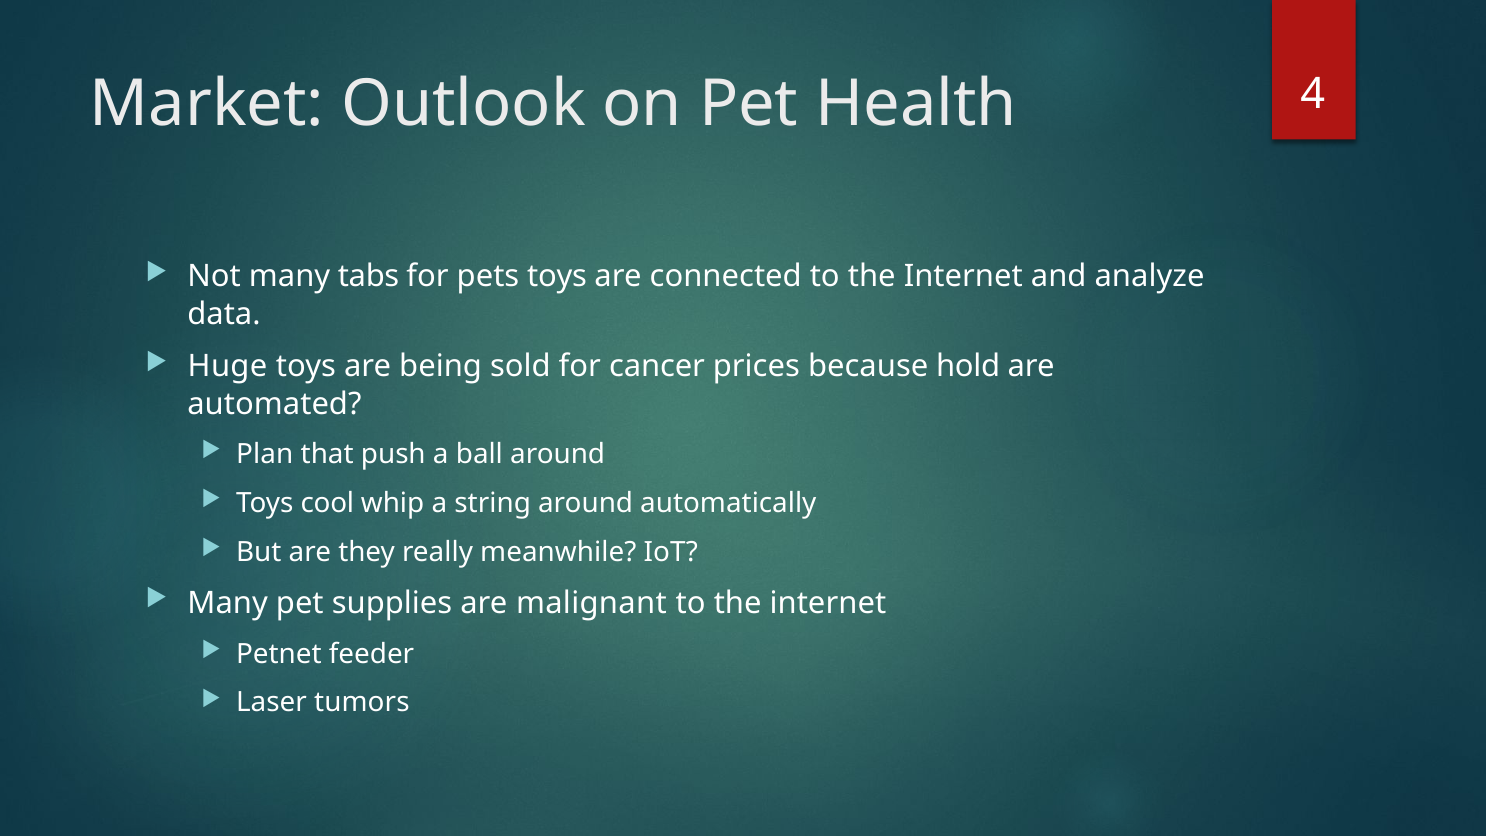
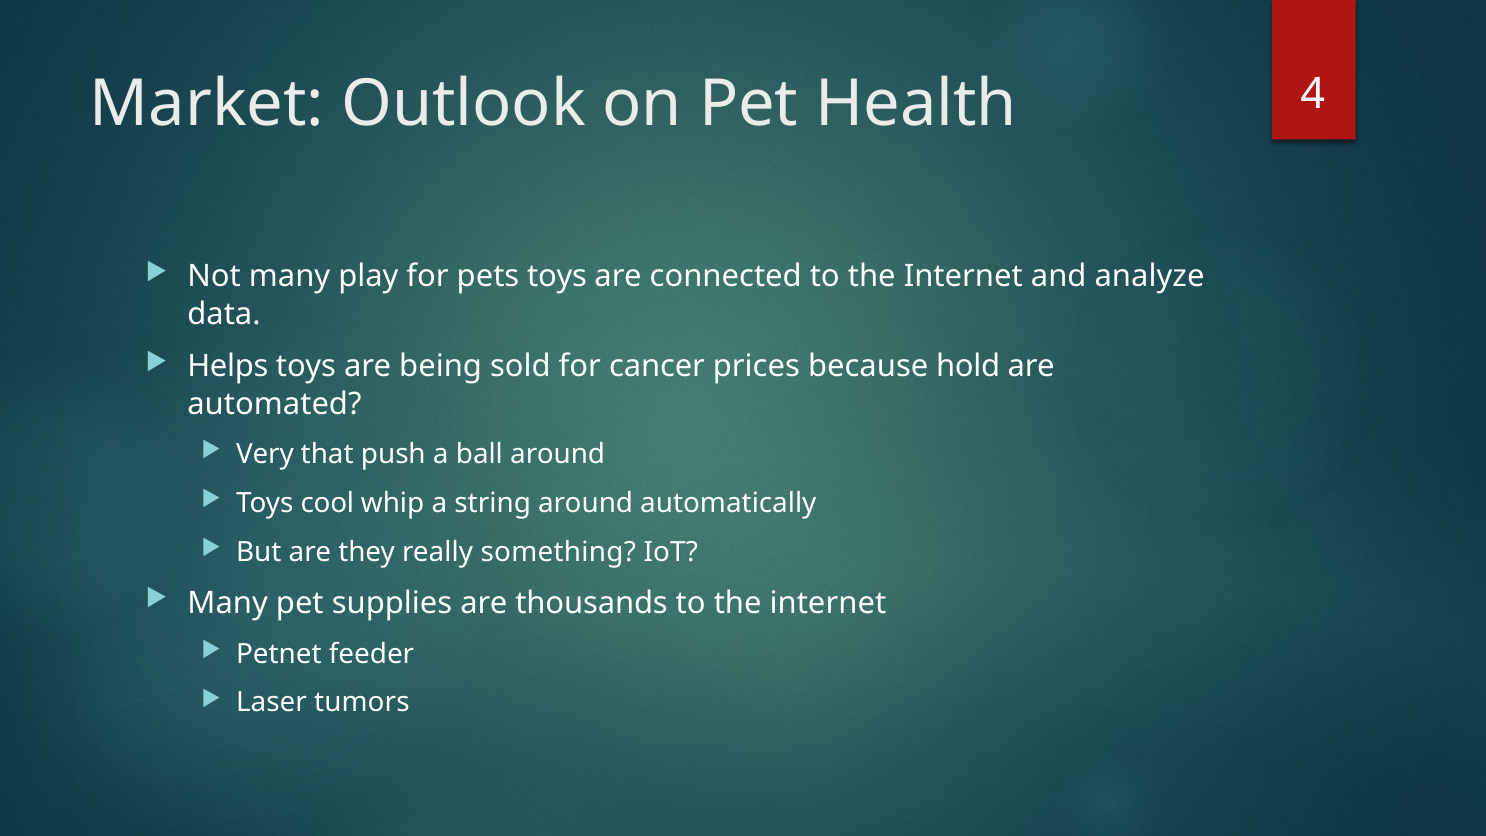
tabs: tabs -> play (368, 277)
Huge: Huge -> Helps (228, 367)
Plan: Plan -> Very (265, 454)
meanwhile: meanwhile -> something (558, 552)
malignant: malignant -> thousands (592, 603)
